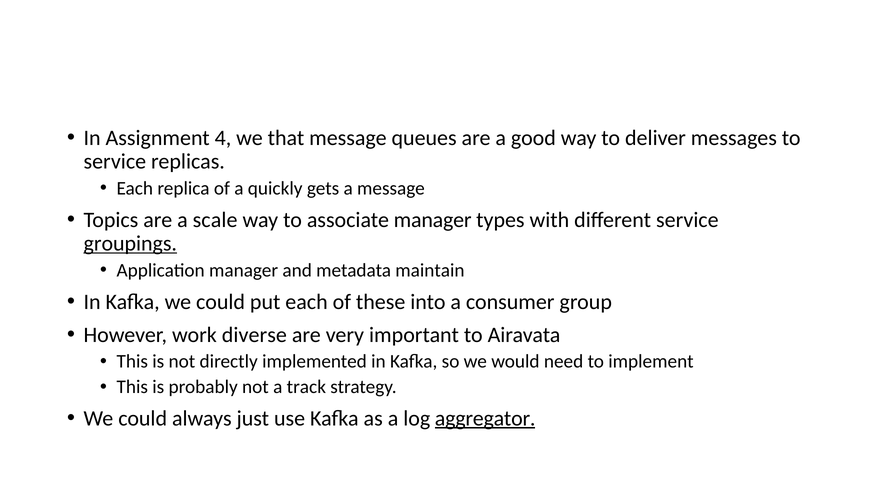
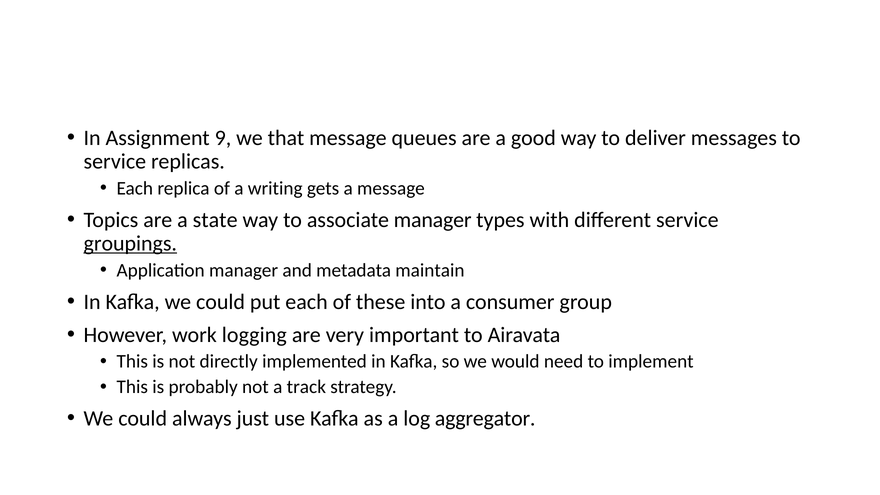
4: 4 -> 9 (223, 138)
quickly: quickly -> writing (275, 188)
scale: scale -> state (215, 220)
diverse: diverse -> logging (254, 335)
aggregator underline: present -> none (485, 418)
